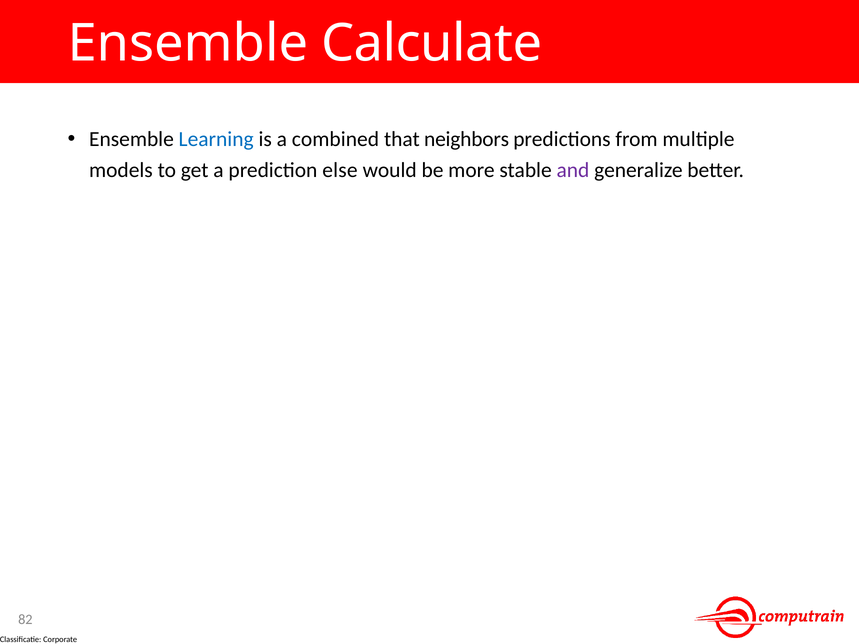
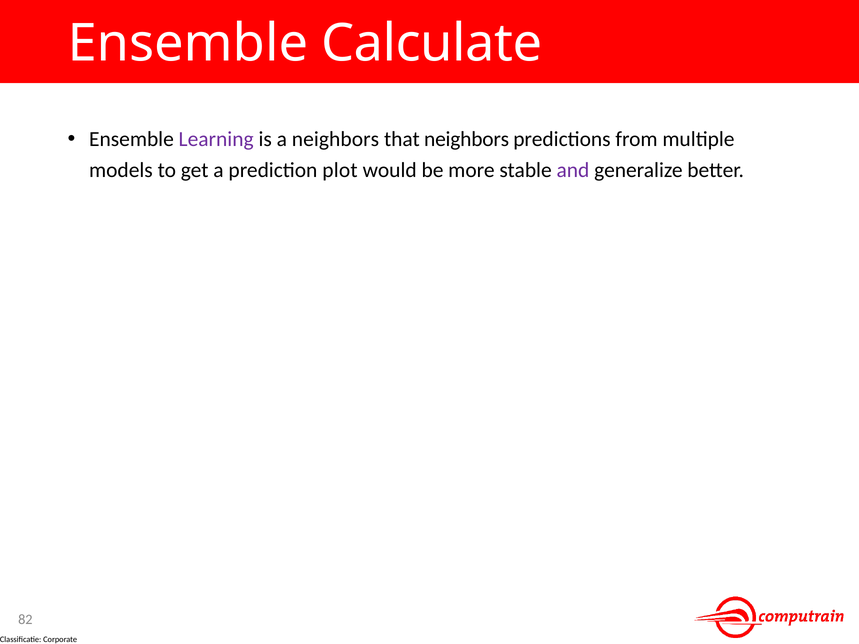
Learning colour: blue -> purple (216, 139)
a combined: combined -> neighbors (335, 139)
else: else -> plot (340, 170)
